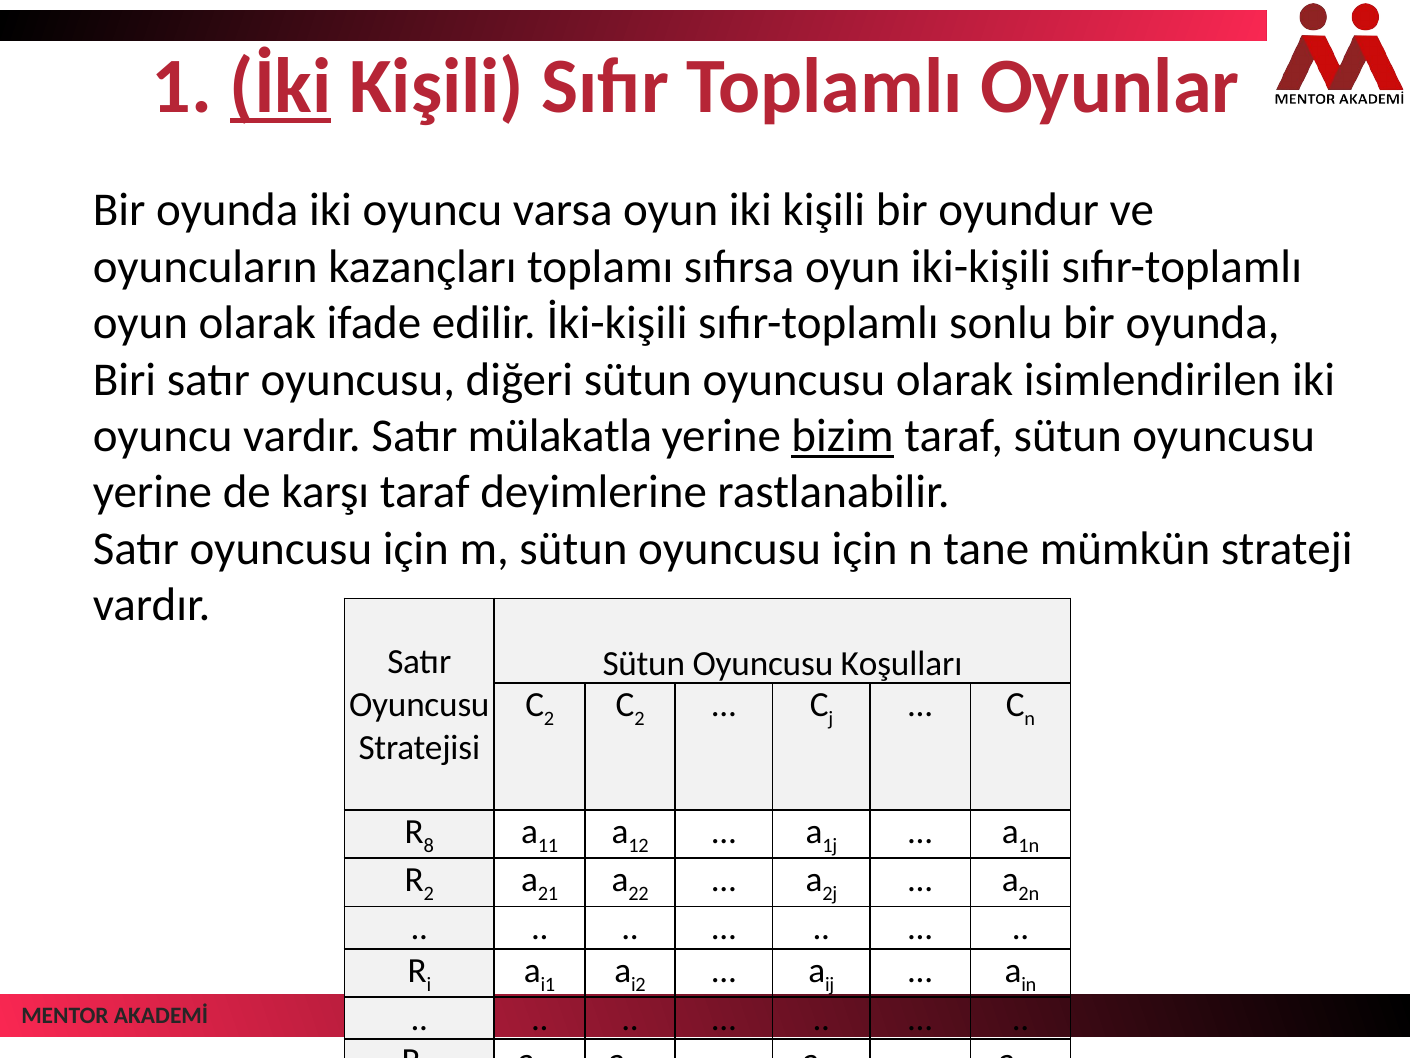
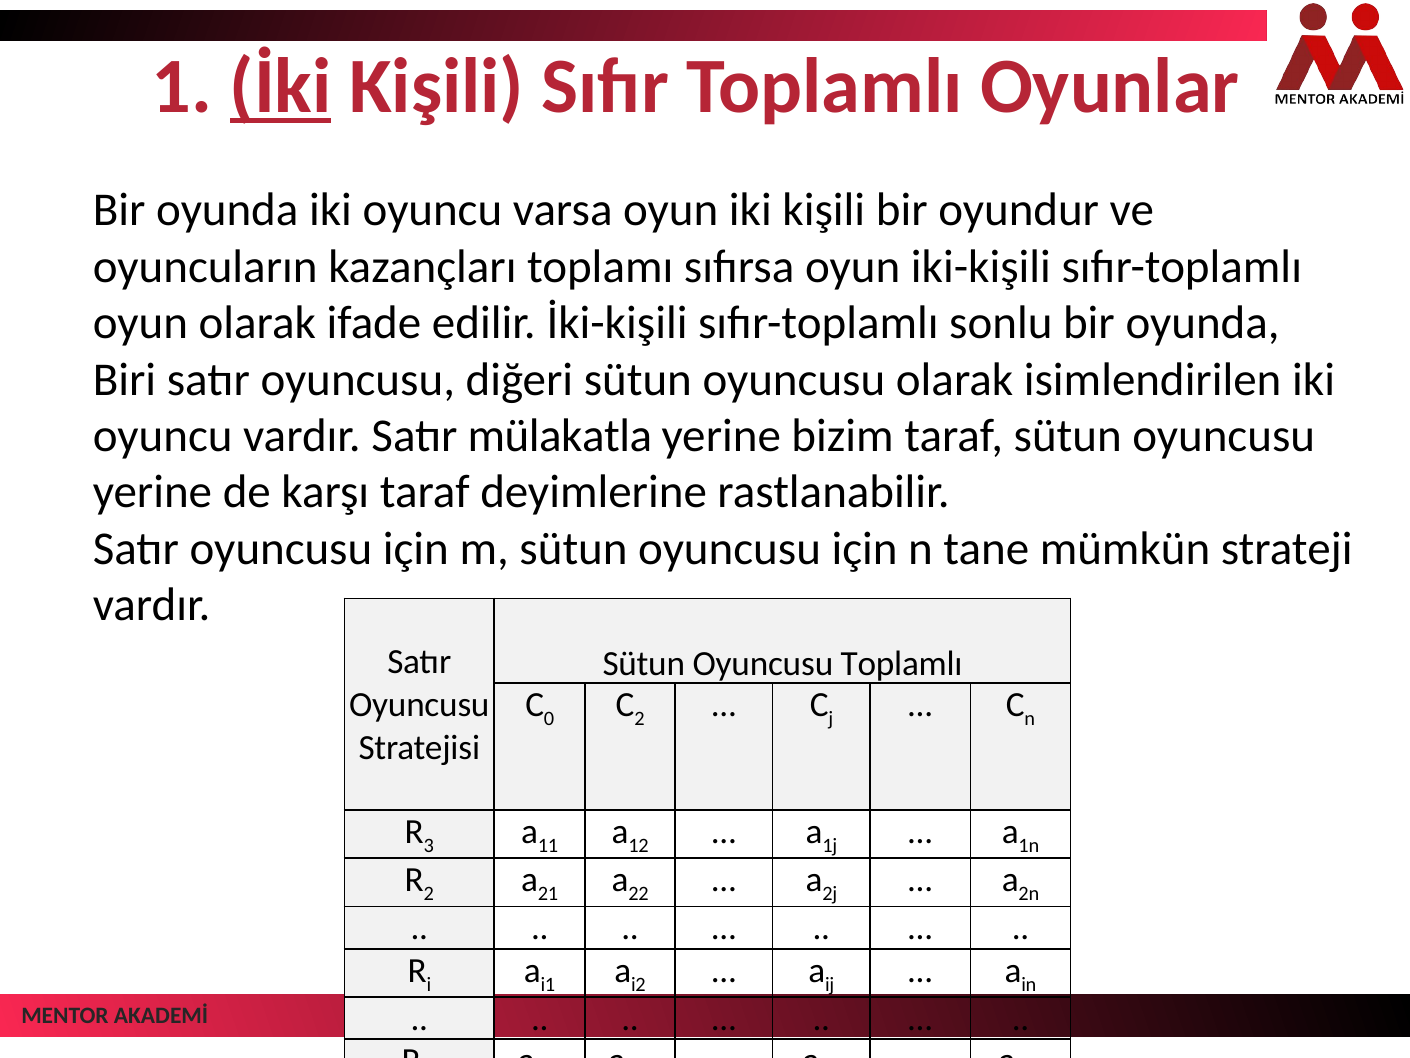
bizim underline: present -> none (843, 436)
Oyuncusu Koşulları: Koşulları -> Toplamlı (902, 663)
2: 2 -> 0 (549, 718)
8: 8 -> 3 (429, 845)
